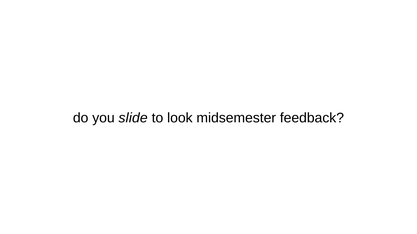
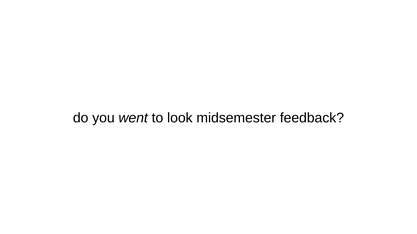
slide: slide -> went (133, 118)
